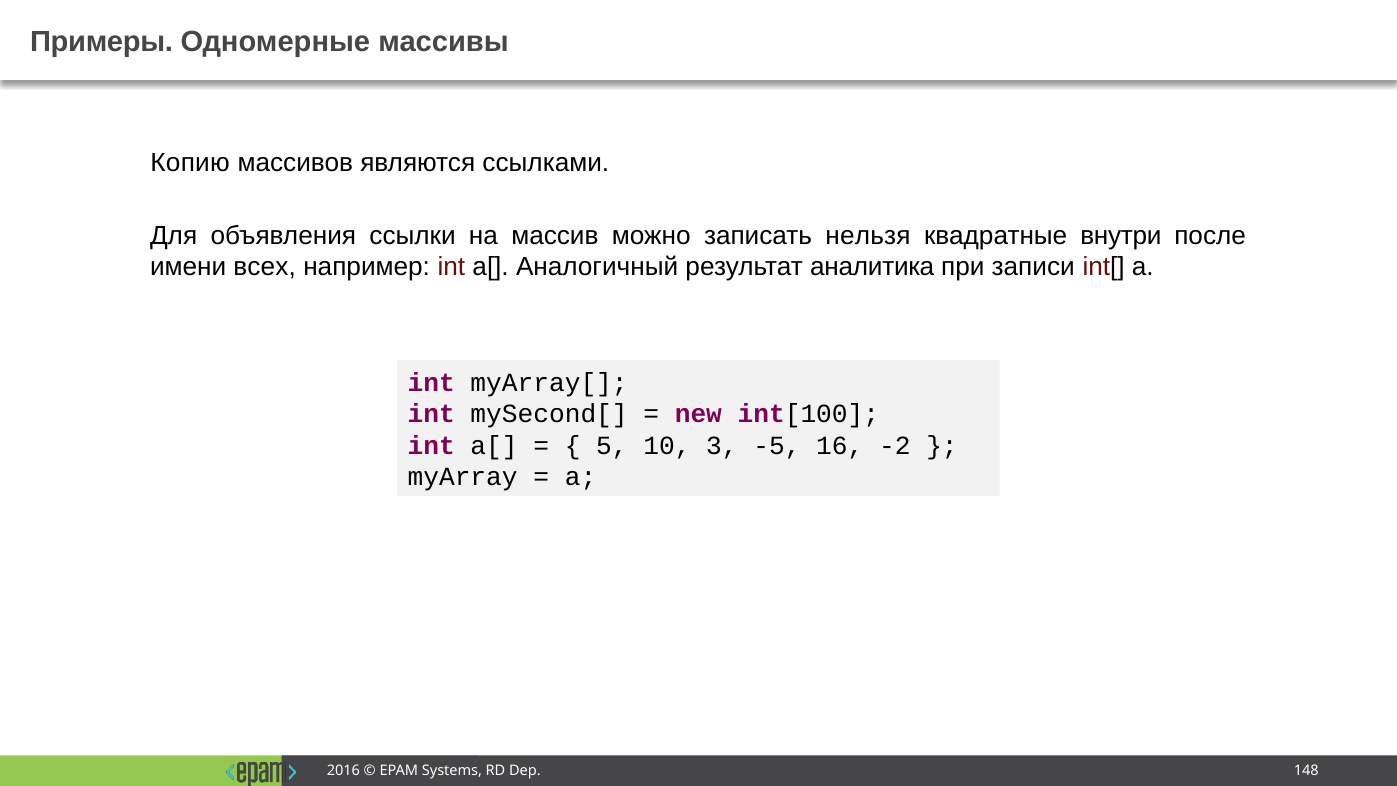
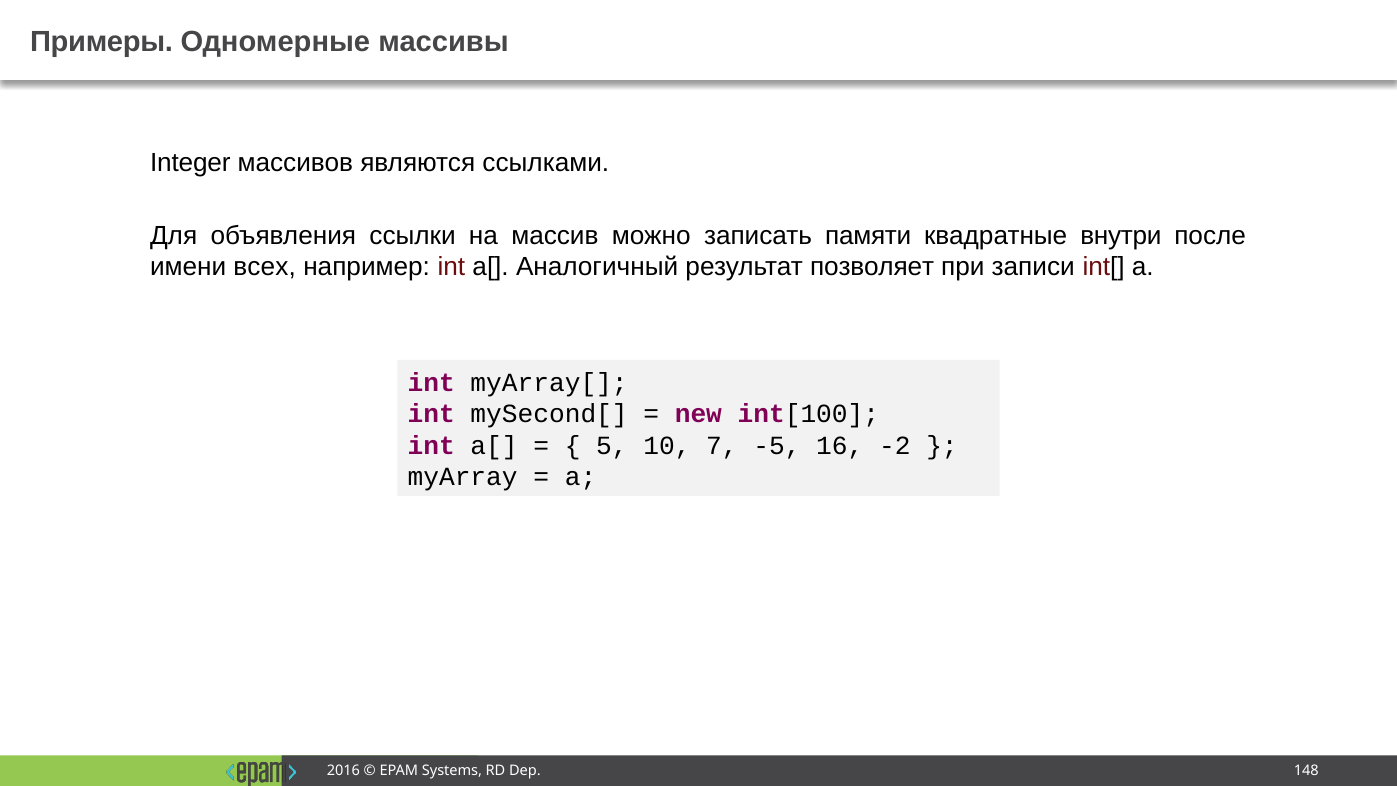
Копию: Копию -> Integer (190, 162)
нельзя: нельзя -> памяти (868, 236)
аналитика: аналитика -> позволяет (872, 267)
3: 3 -> 7 (722, 445)
